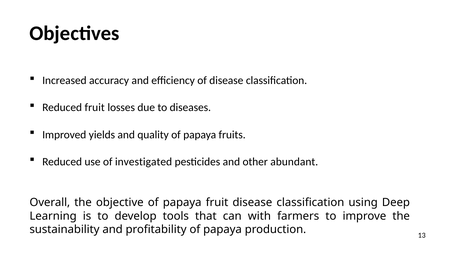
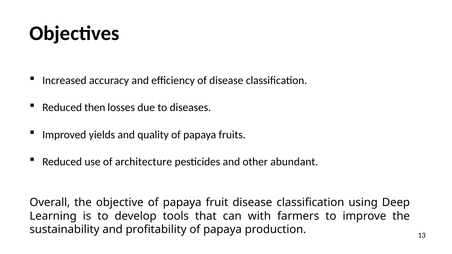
Reduced fruit: fruit -> then (95, 108)
investigated: investigated -> architecture (144, 162)
